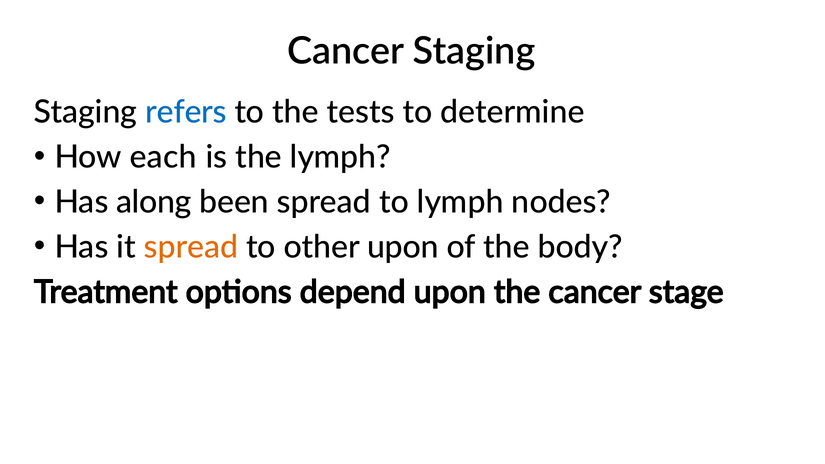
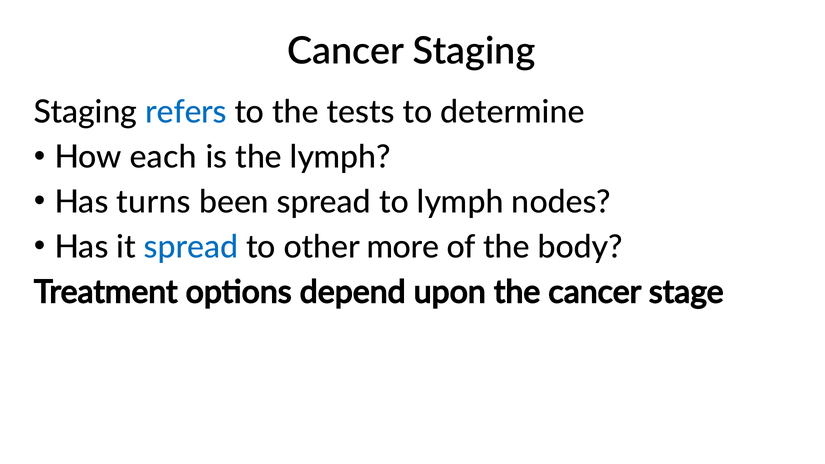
along: along -> turns (154, 202)
spread colour: orange -> blue (191, 247)
other upon: upon -> more (403, 247)
